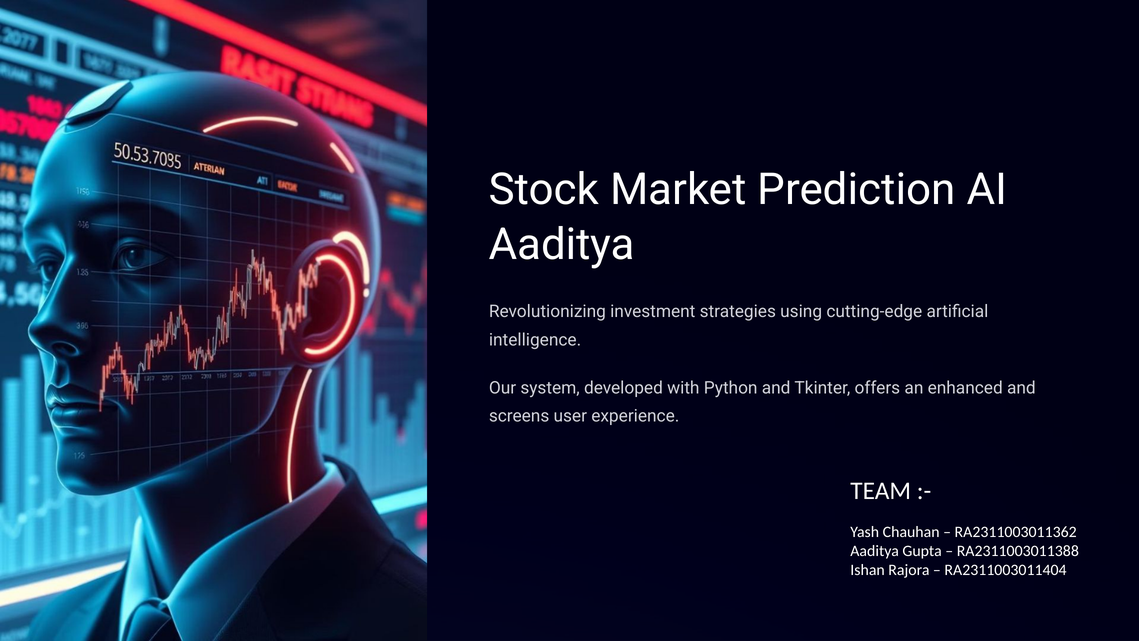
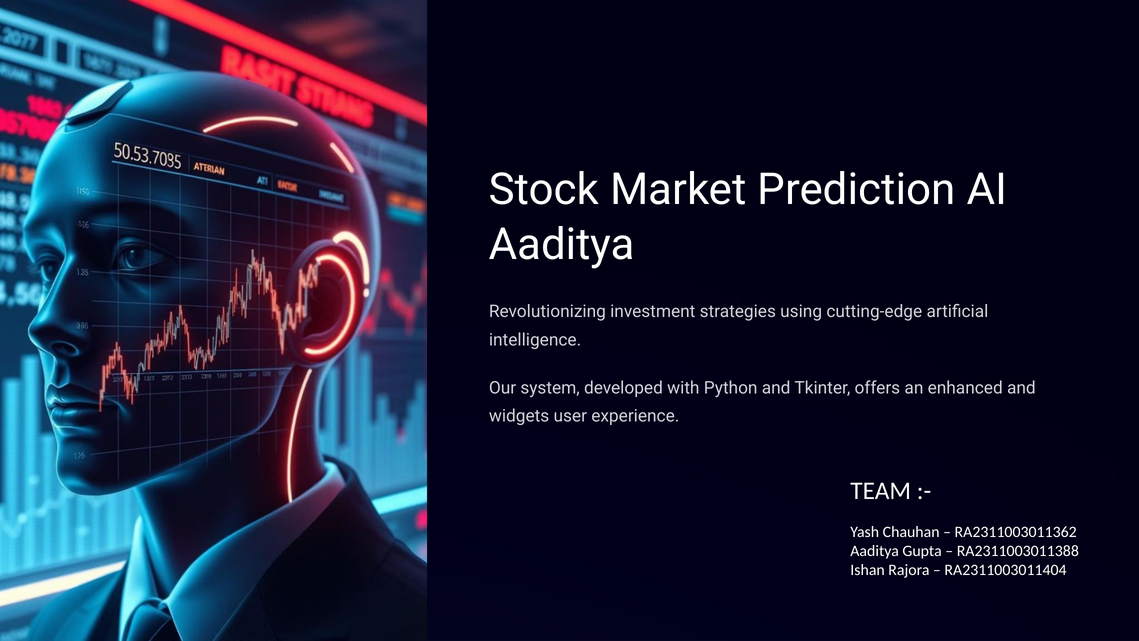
screens: screens -> widgets (519, 416)
